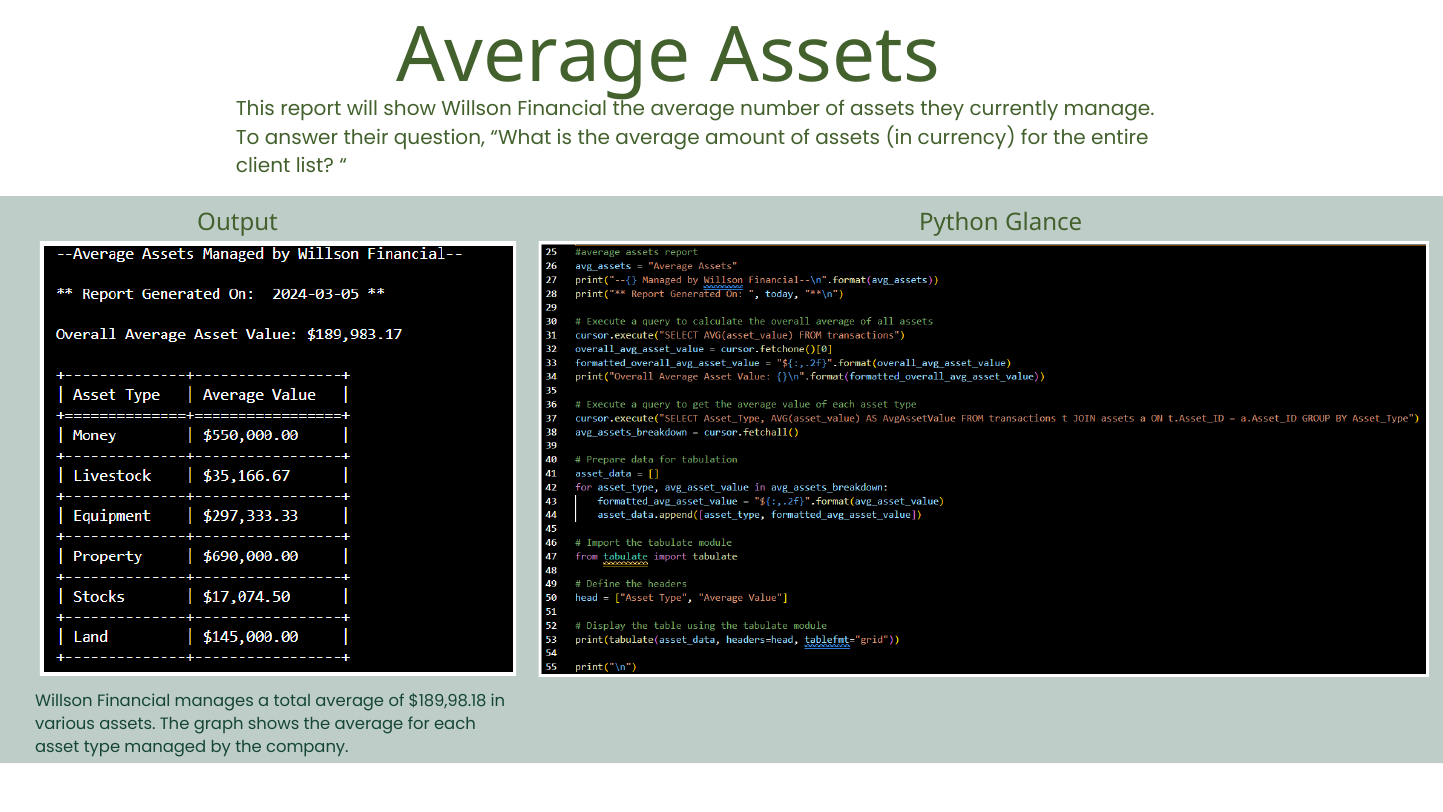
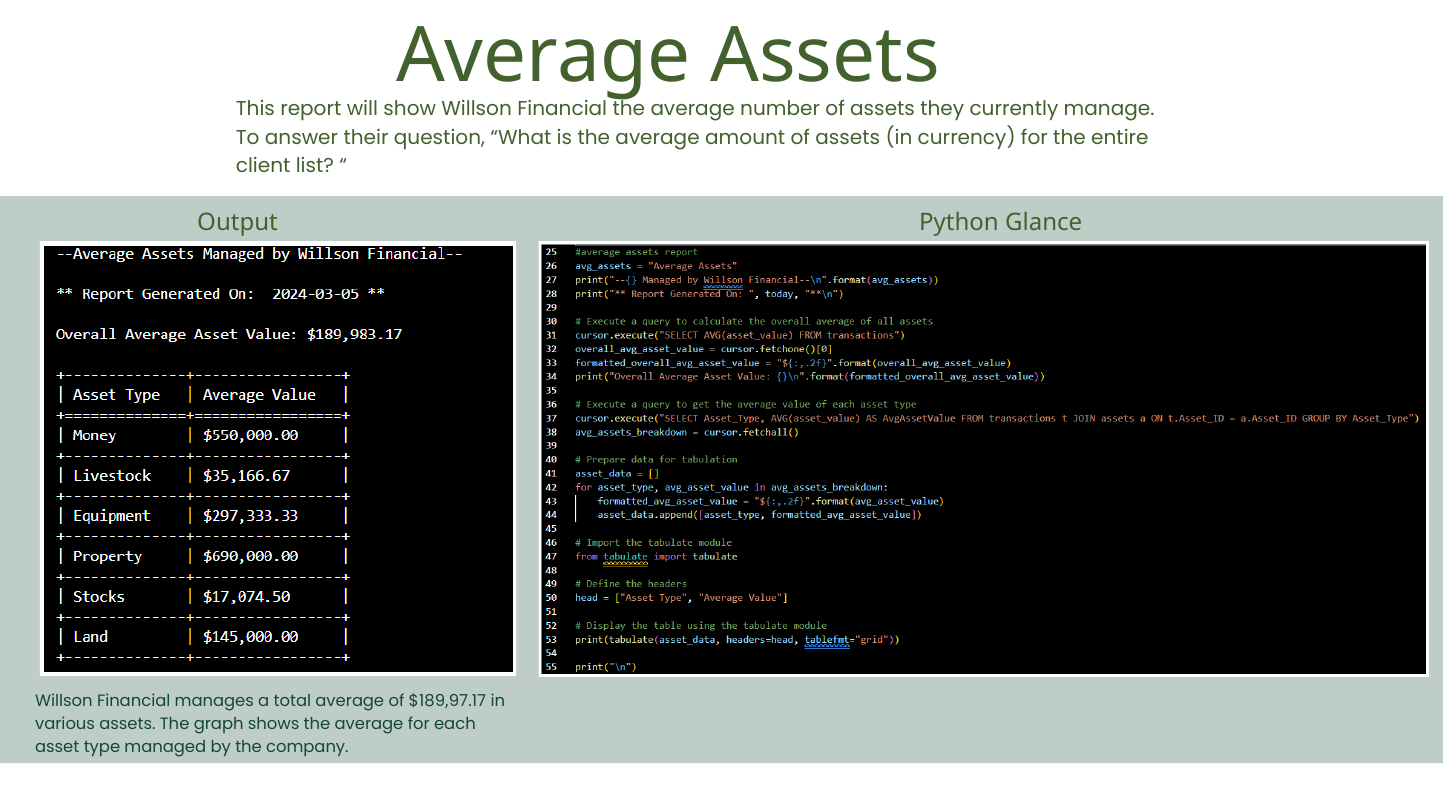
$189,98.18: $189,98.18 -> $189,97.17 (447, 701)
